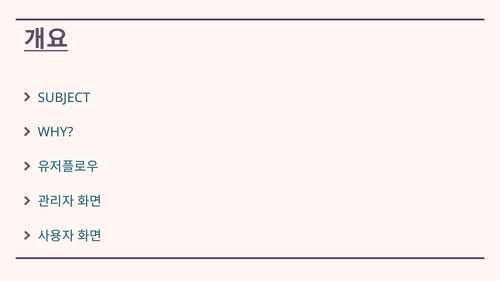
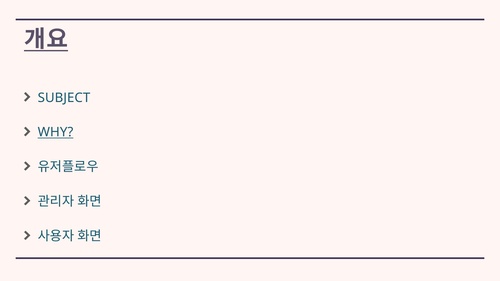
WHY underline: none -> present (55, 132)
